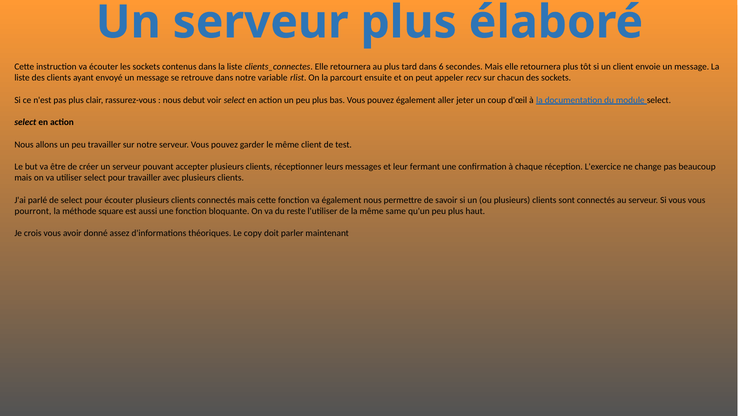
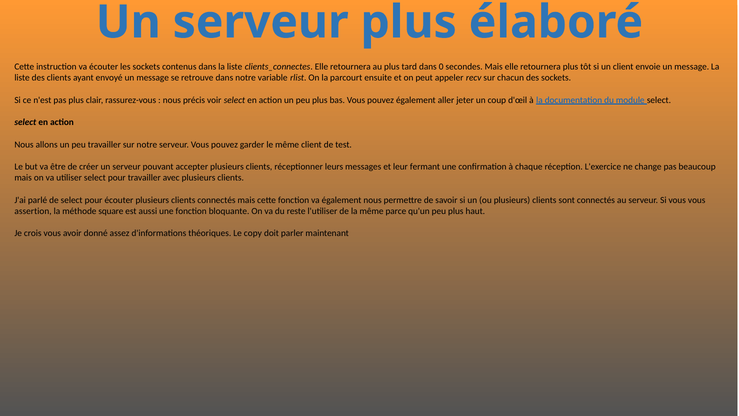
6: 6 -> 0 (441, 67)
debut: debut -> précis (194, 100)
pourront: pourront -> assertion (33, 211)
same: same -> parce (396, 211)
